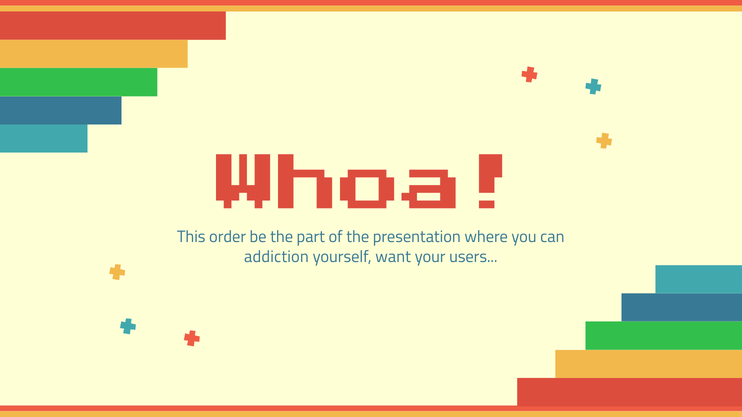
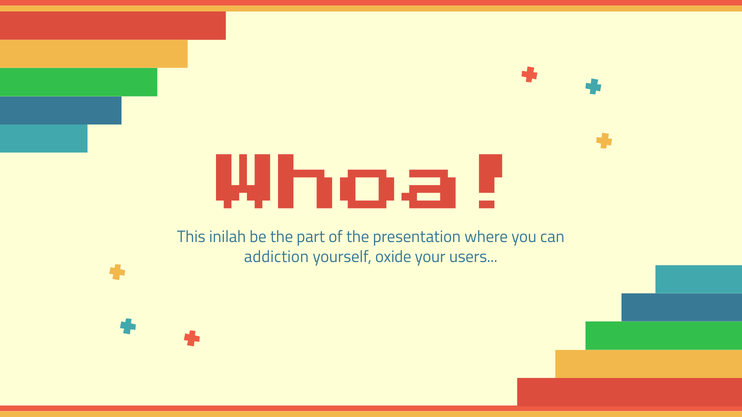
order: order -> inilah (228, 237)
want: want -> oxide (393, 257)
